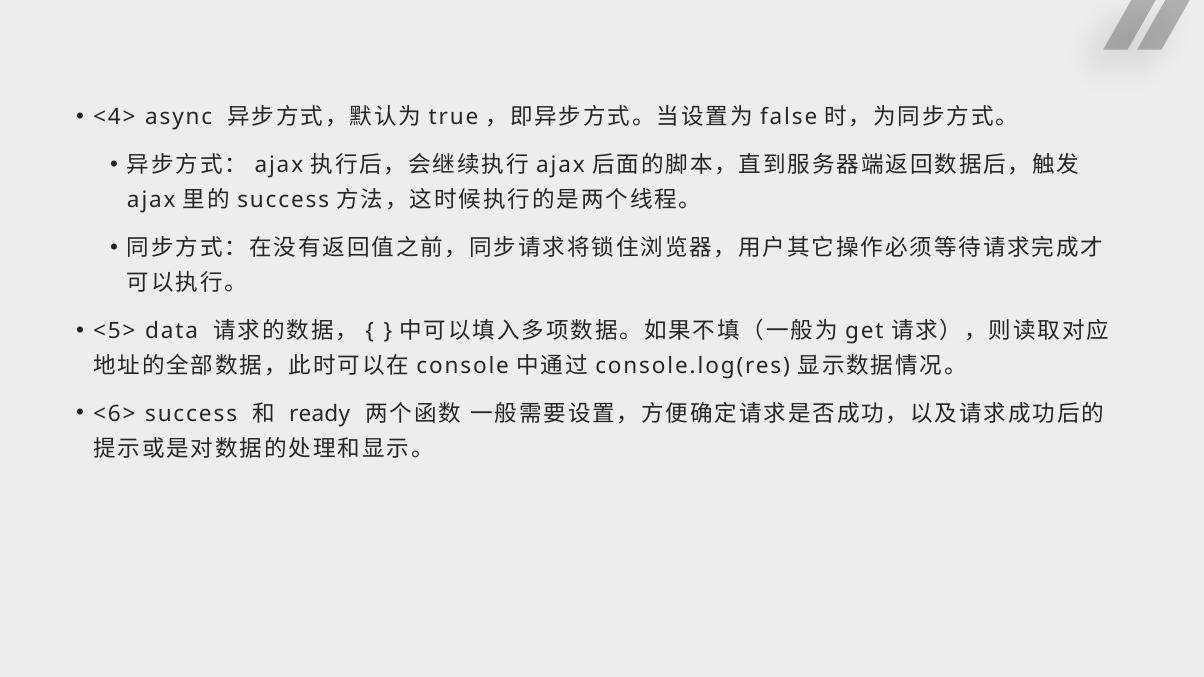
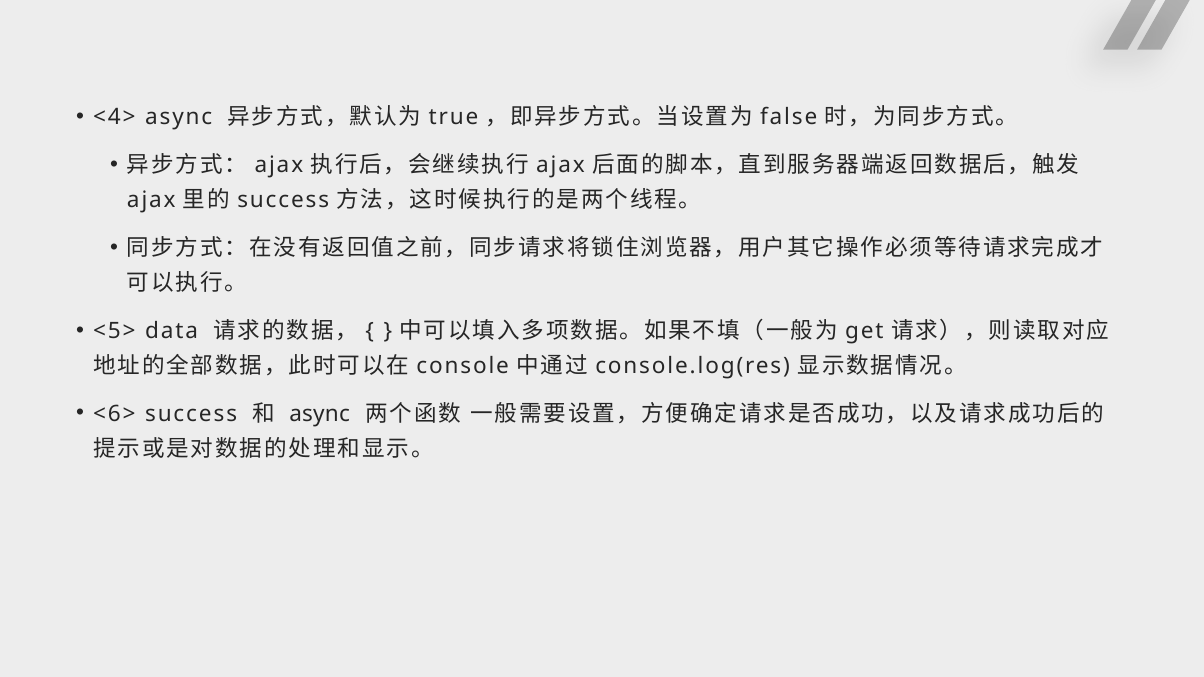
ready: ready -> async (320, 414)
